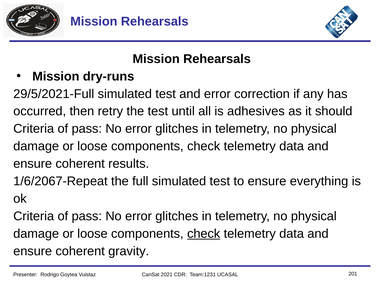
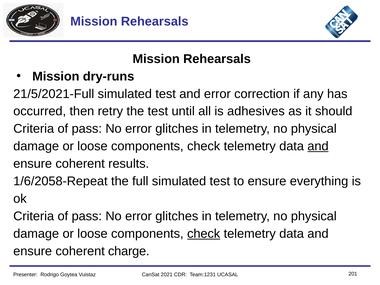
29/5/2021-Full: 29/5/2021-Full -> 21/5/2021-Full (54, 94)
and underline: none -> present (318, 146)
1/6/2067-Repeat: 1/6/2067-Repeat -> 1/6/2058-Repeat (60, 181)
gravity: gravity -> charge (129, 251)
